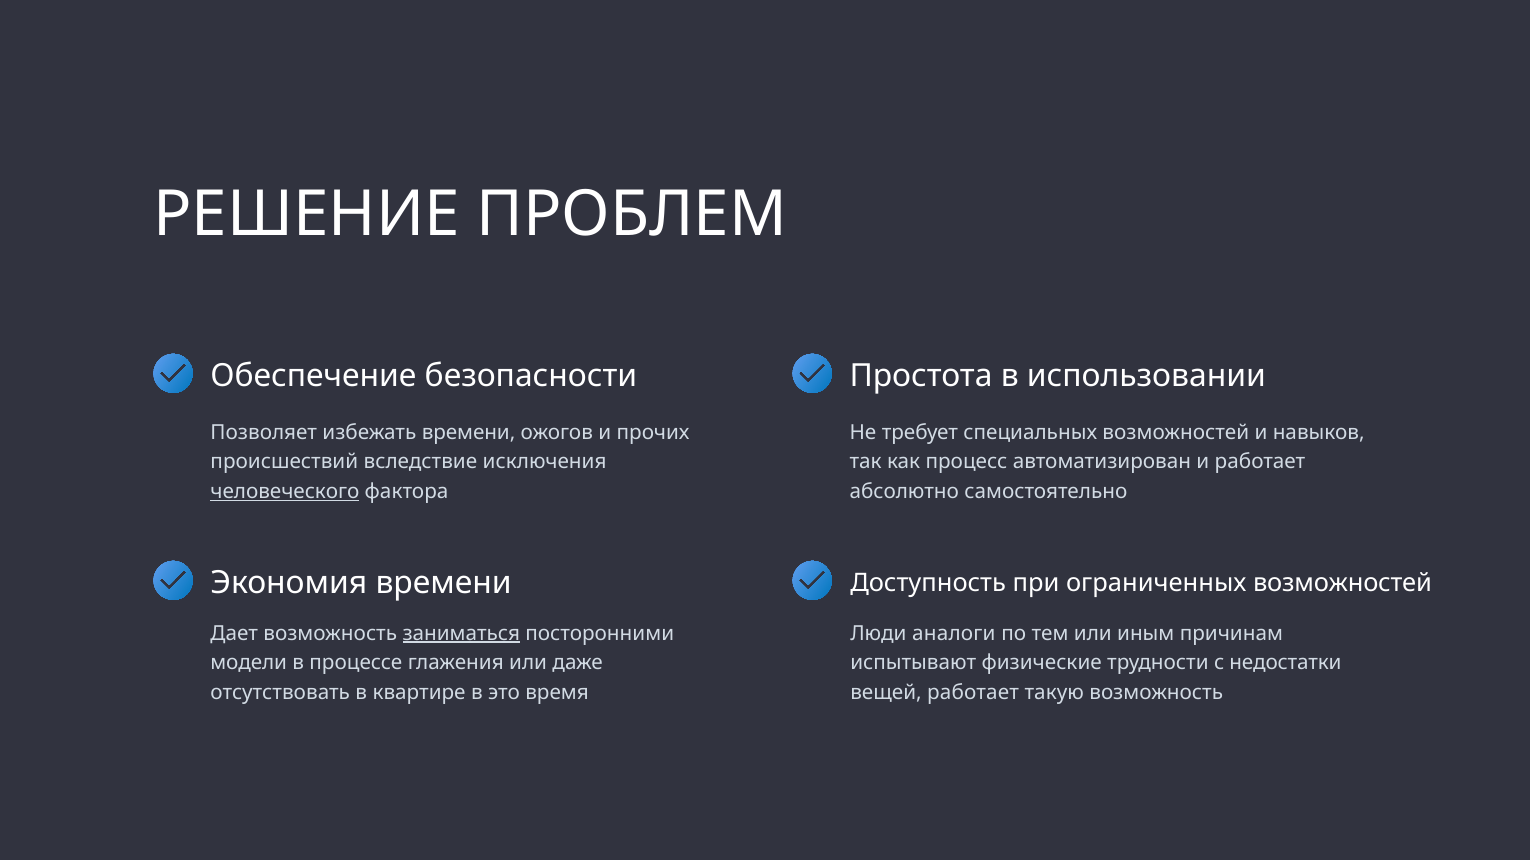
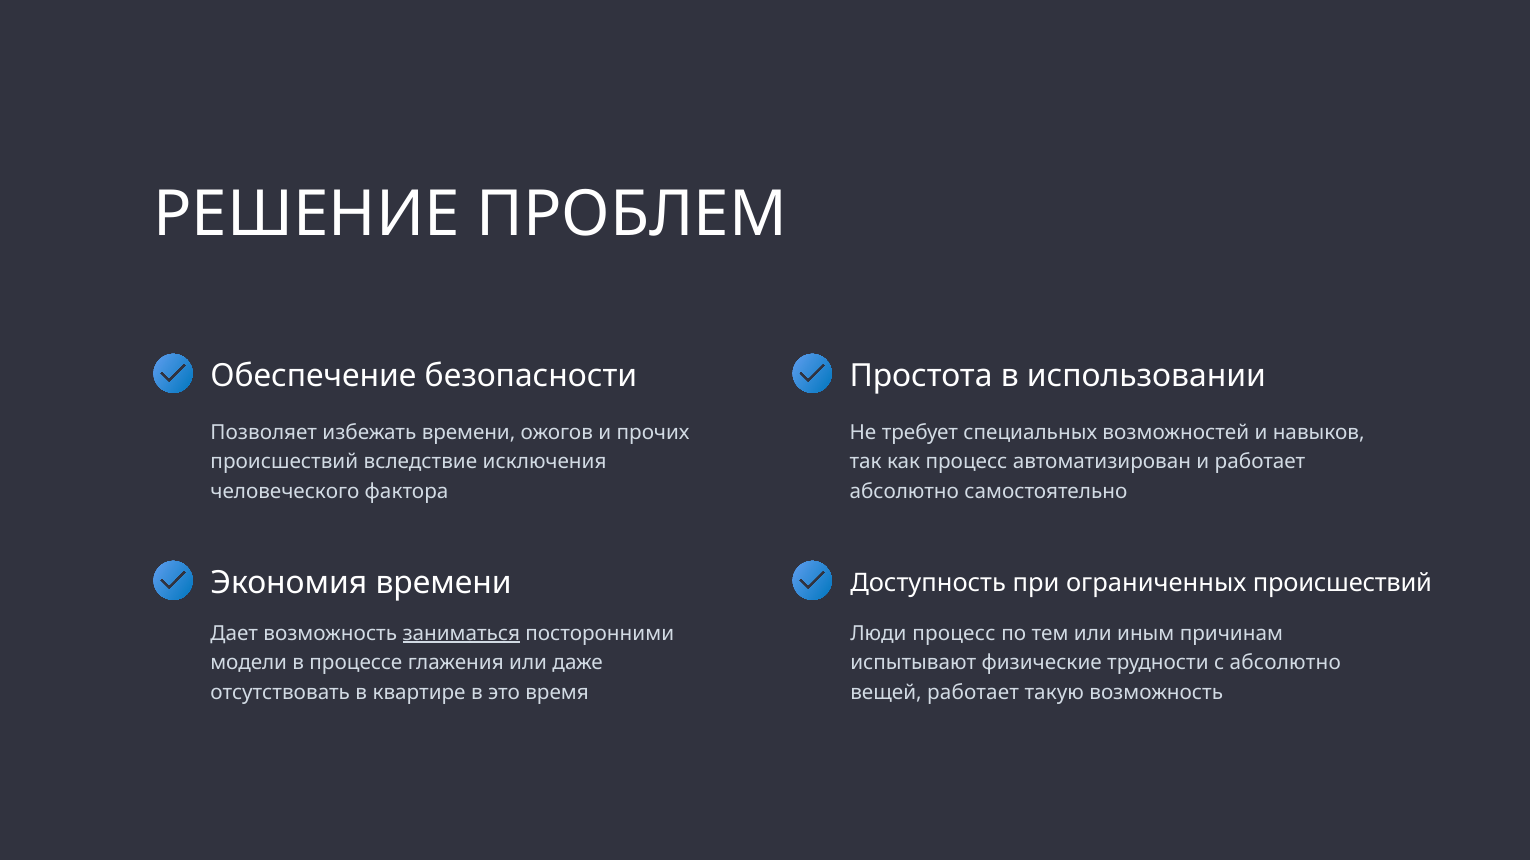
человеческого underline: present -> none (285, 492)
ограниченных возможностей: возможностей -> происшествий (1342, 583)
Люди аналоги: аналоги -> процесс (954, 634)
с недостатки: недостатки -> абсолютно (1285, 663)
